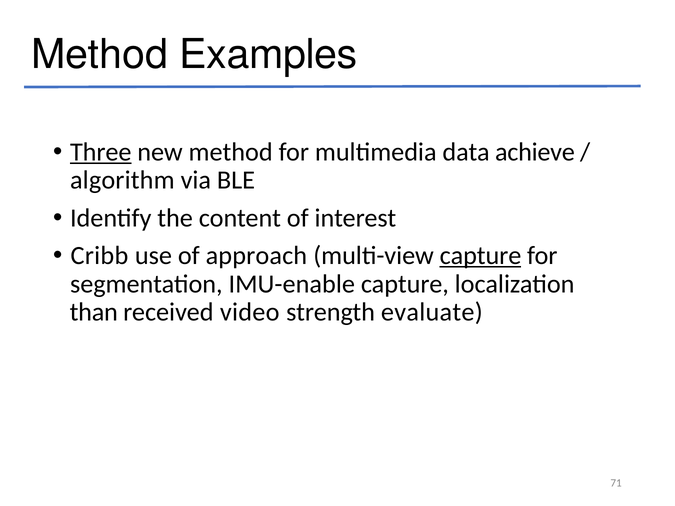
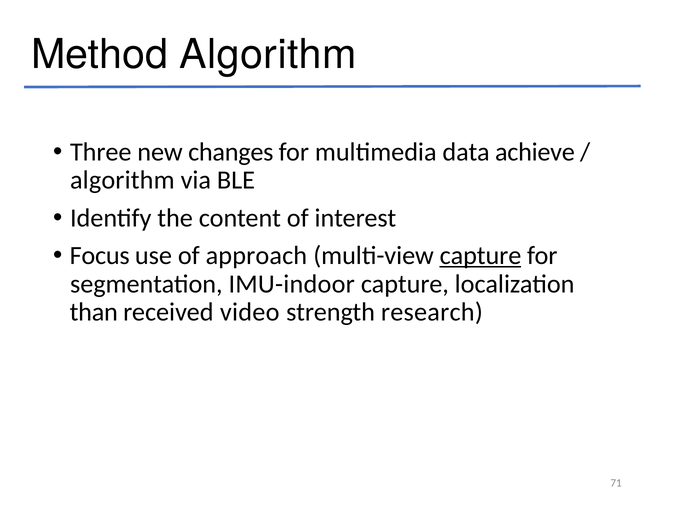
Method Examples: Examples -> Algorithm (268, 55)
Three underline: present -> none (101, 152)
new method: method -> changes (231, 152)
Cribb: Cribb -> Focus (100, 256)
IMU-enable: IMU-enable -> IMU-indoor (292, 284)
evaluate: evaluate -> research (432, 312)
